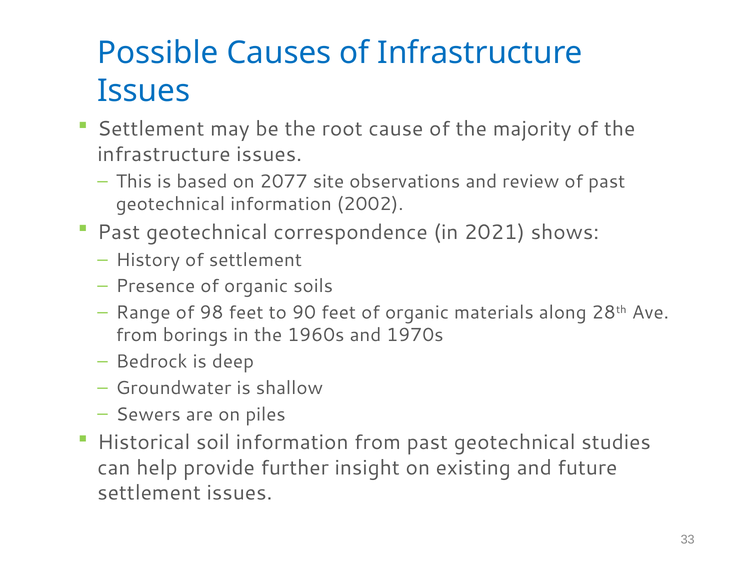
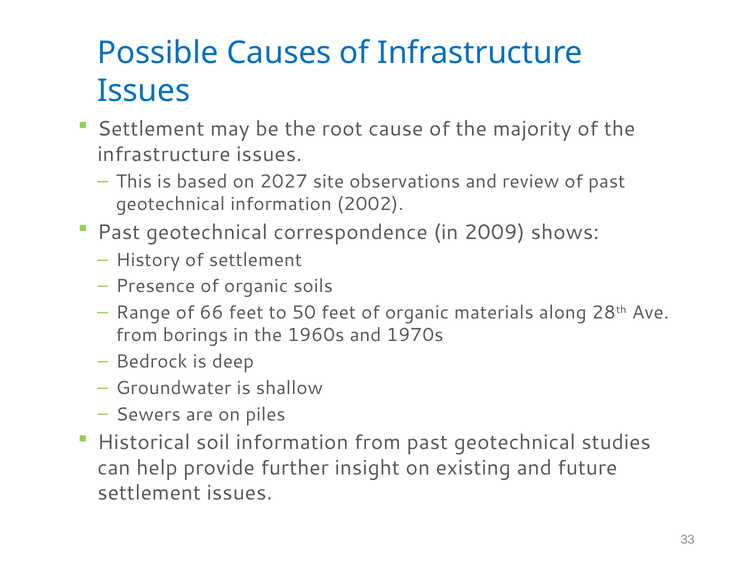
2077: 2077 -> 2027 (284, 182)
2021: 2021 -> 2009 (495, 233)
98: 98 -> 66 (212, 313)
90: 90 -> 50 (304, 313)
